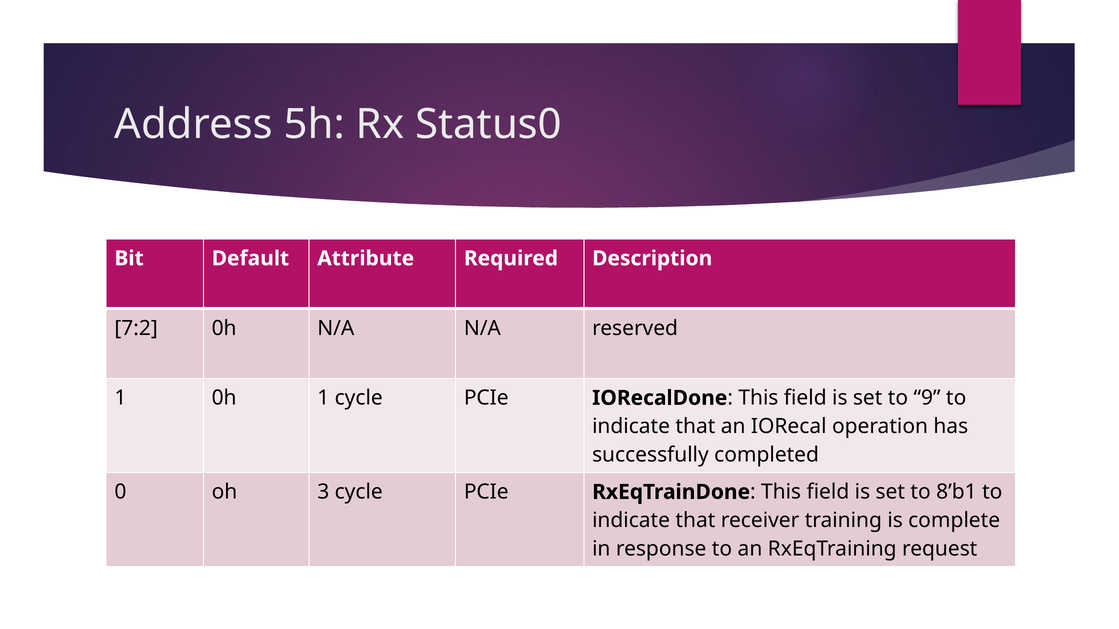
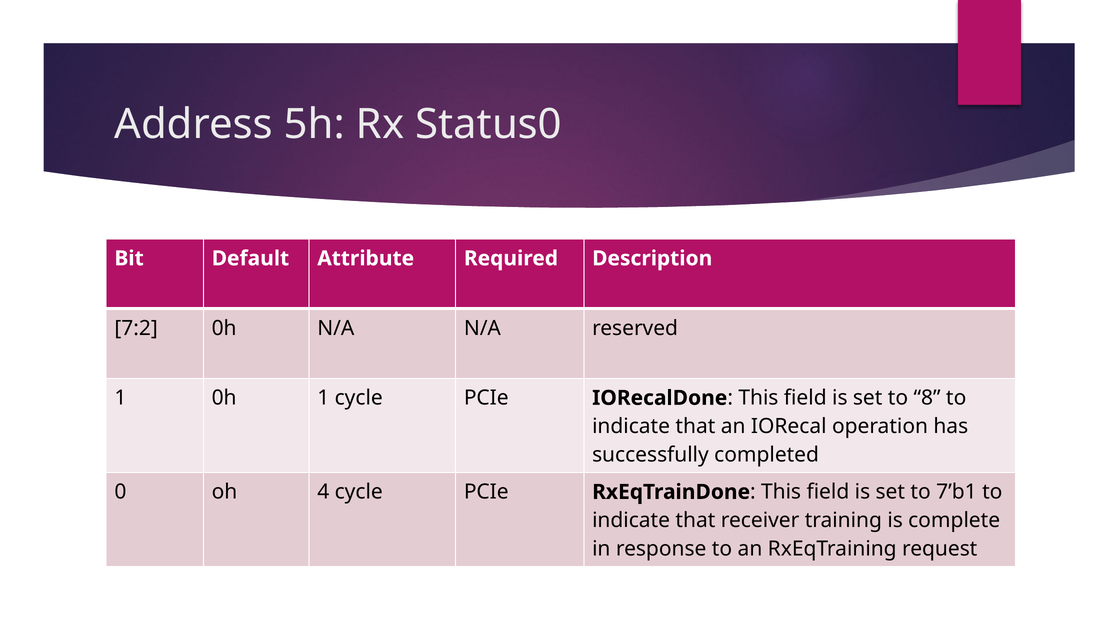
9: 9 -> 8 (927, 398)
3: 3 -> 4 (323, 492)
8’b1: 8’b1 -> 7’b1 (956, 492)
